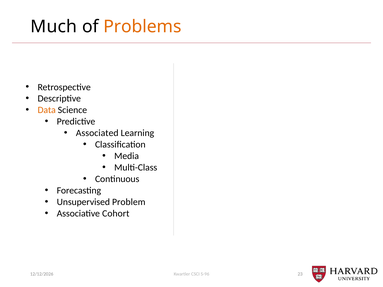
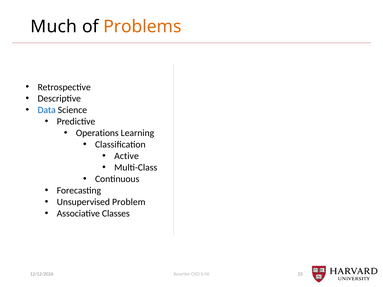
Data colour: orange -> blue (47, 110)
Associated: Associated -> Operations (97, 133)
Media: Media -> Active (127, 156)
Cohort: Cohort -> Classes (116, 214)
